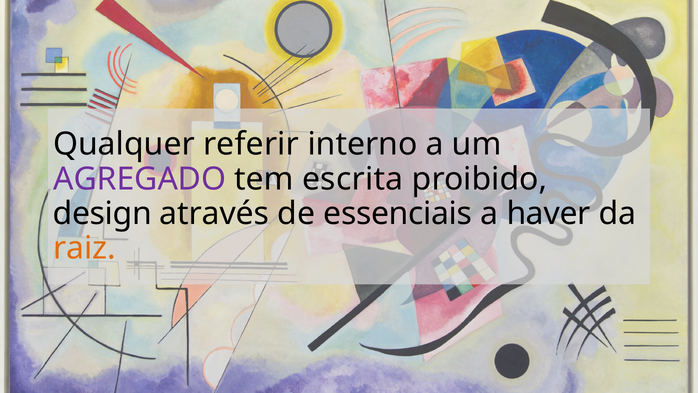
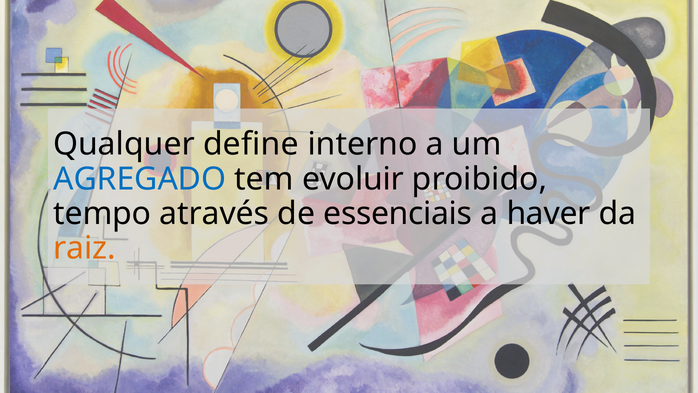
referir: referir -> define (251, 144)
AGREGADO colour: purple -> blue (140, 179)
escrita: escrita -> evoluir (353, 179)
design: design -> tempo (102, 213)
